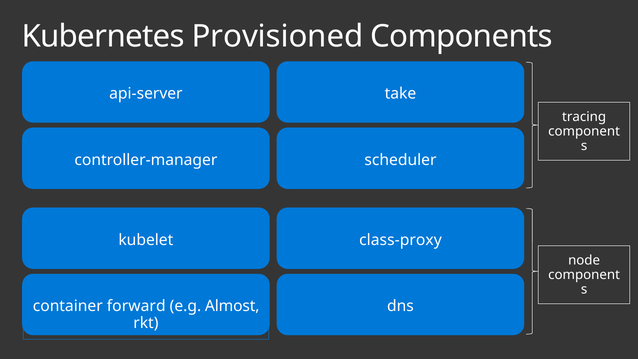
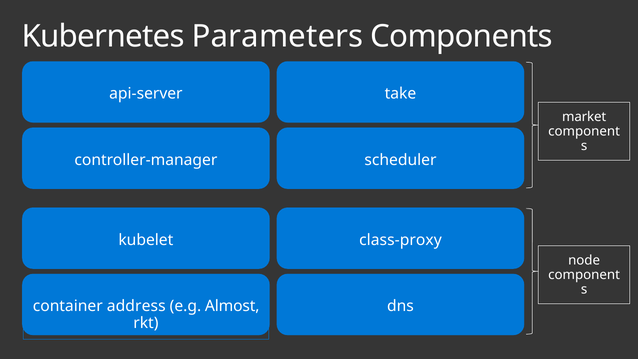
Provisioned: Provisioned -> Parameters (277, 37)
tracing: tracing -> market (584, 117)
forward: forward -> address (136, 306)
